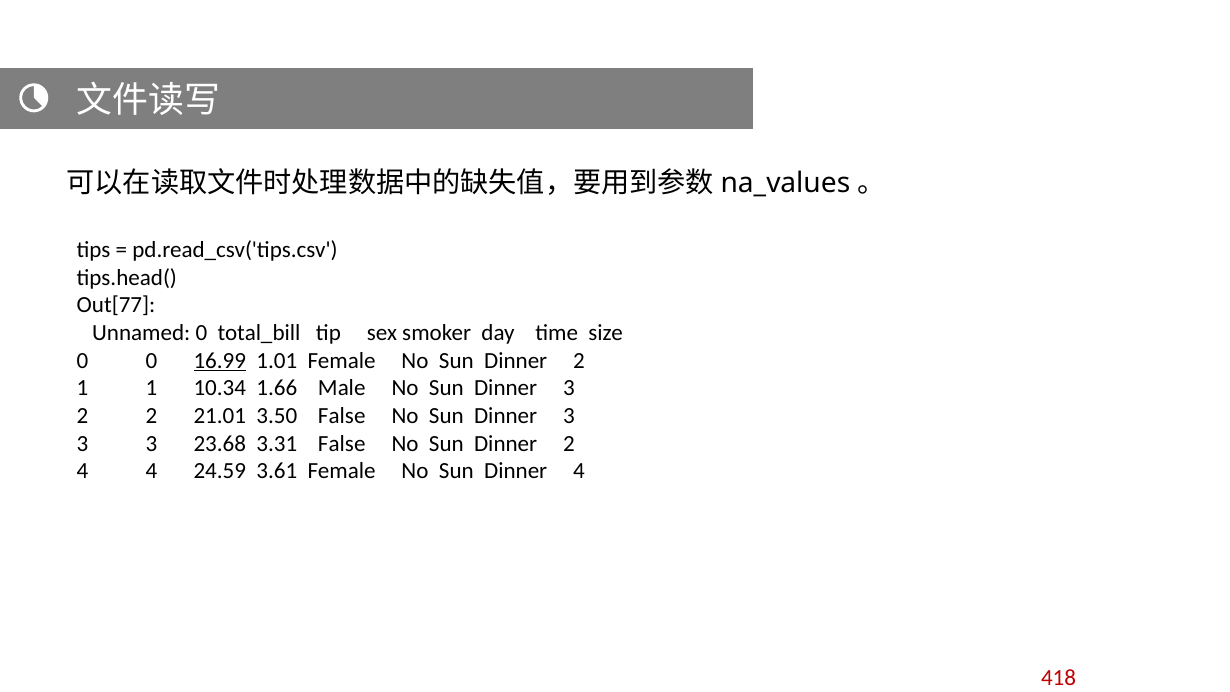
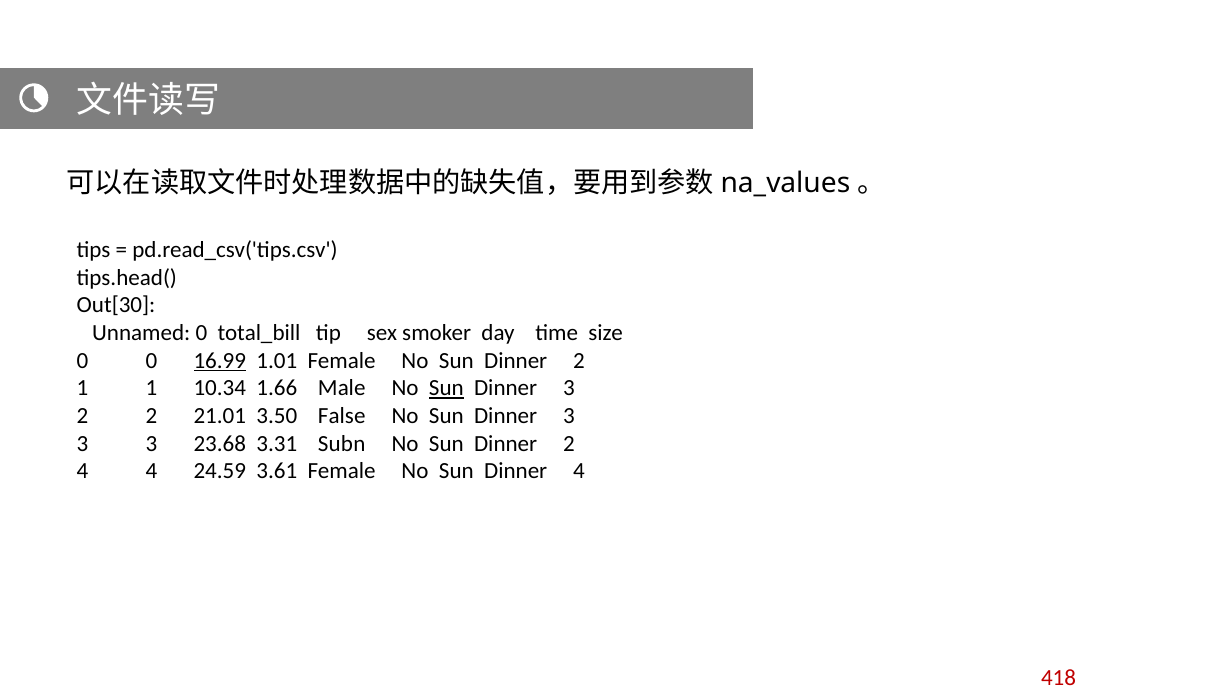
Out[77: Out[77 -> Out[30 (116, 305)
Sun underline: none -> present (446, 388)
3.31 False: False -> Subn (342, 443)
